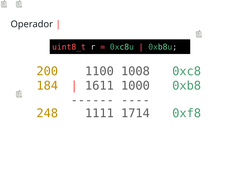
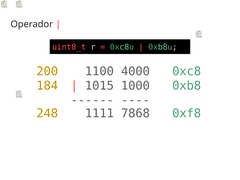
1008: 1008 -> 4000 (136, 71)
1611: 1611 -> 1015 (99, 86)
1714: 1714 -> 7868 (136, 113)
